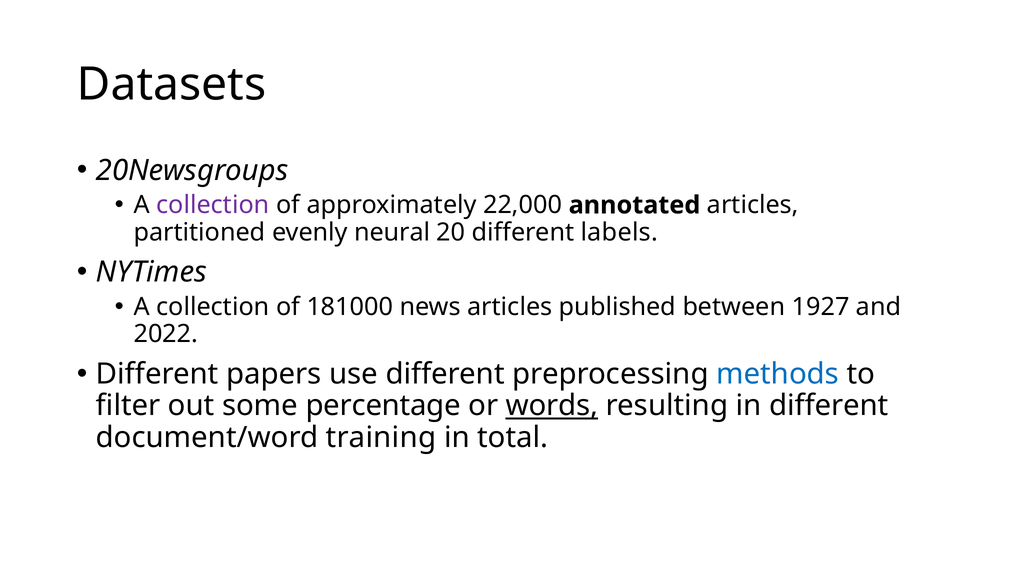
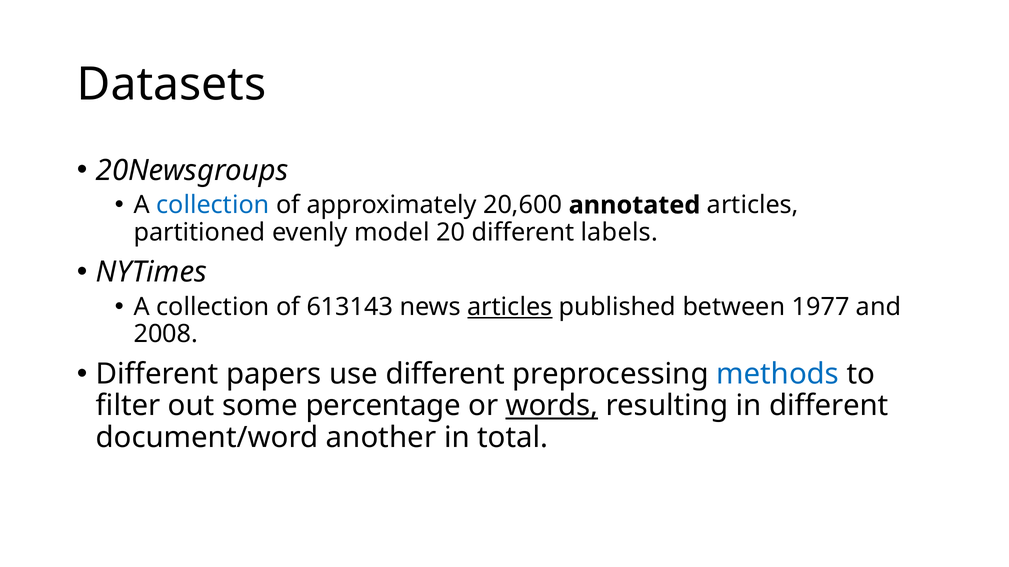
collection colour: purple -> blue (213, 205)
22,000: 22,000 -> 20,600 (523, 205)
neural: neural -> model (392, 233)
181000: 181000 -> 613143 (350, 307)
articles underline: none -> present (510, 307)
1927: 1927 -> 1977 (821, 307)
2022: 2022 -> 2008 (166, 335)
training: training -> another (381, 438)
